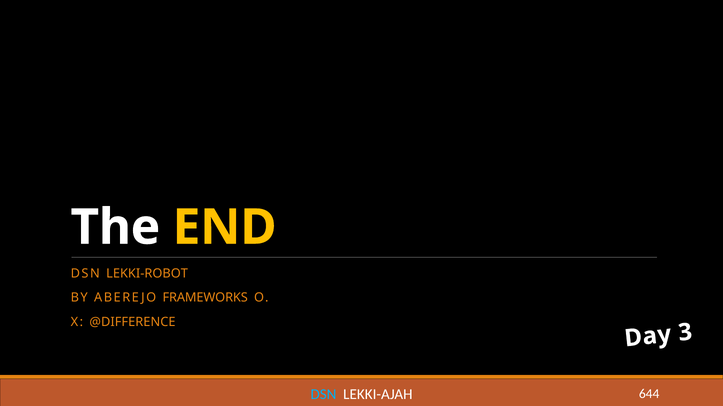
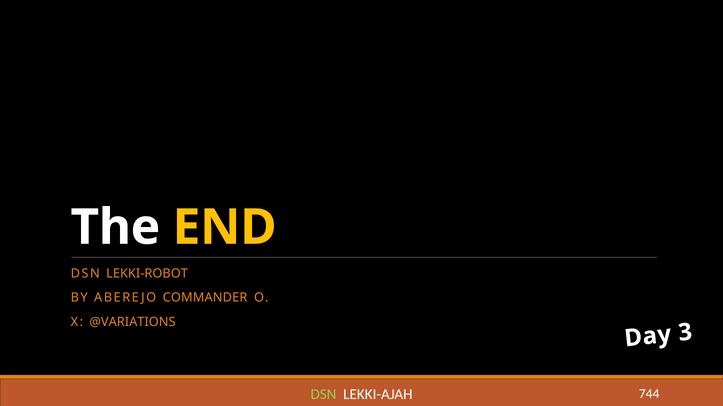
FRAMEWORKS: FRAMEWORKS -> COMMANDER (205, 298)
@DIFFERENCE: @DIFFERENCE -> @VARIATIONS (133, 323)
DSN colour: light blue -> light green (323, 395)
644: 644 -> 744 (649, 395)
